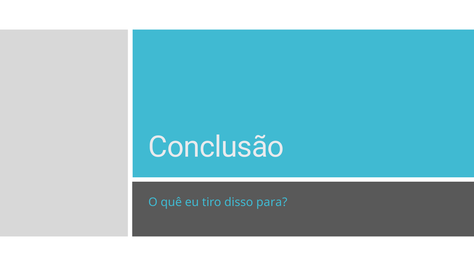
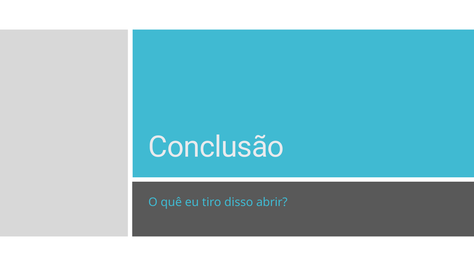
para: para -> abrir (272, 203)
